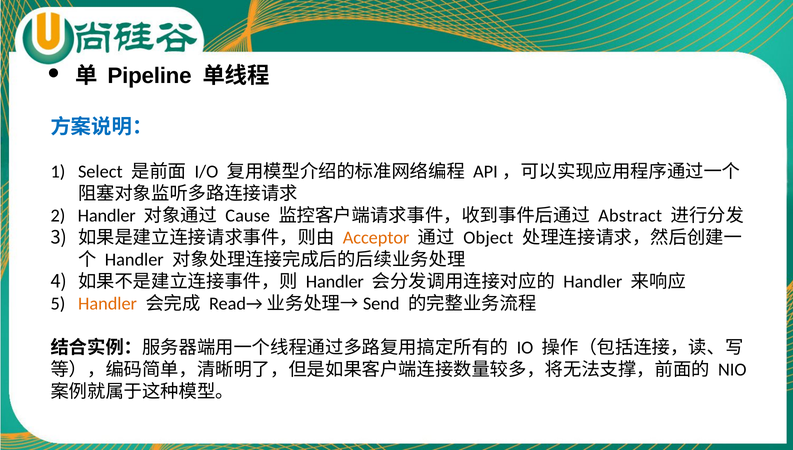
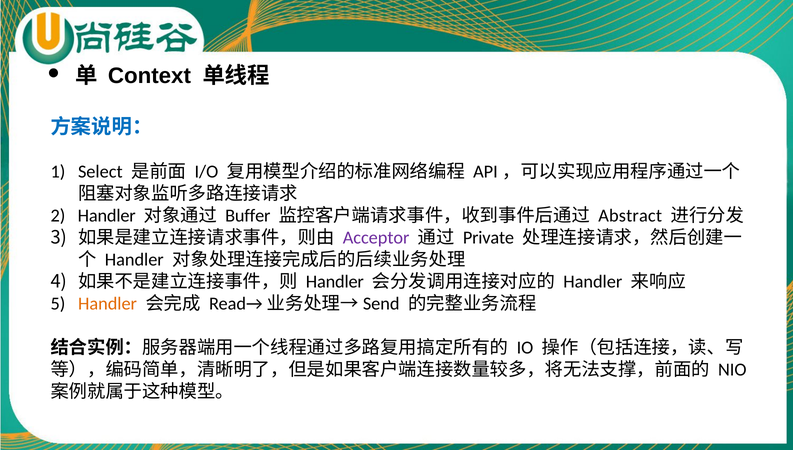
Pipeline: Pipeline -> Context (149, 76)
Cause: Cause -> Buffer (248, 216)
Acceptor colour: orange -> purple (376, 238)
Object: Object -> Private (488, 238)
